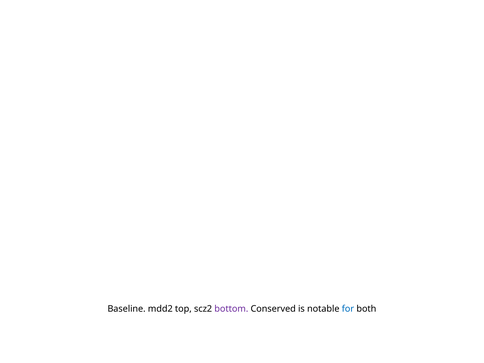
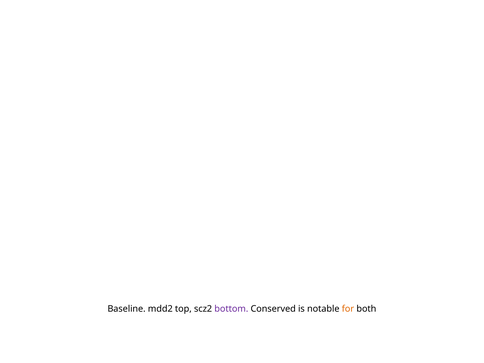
for colour: blue -> orange (348, 309)
